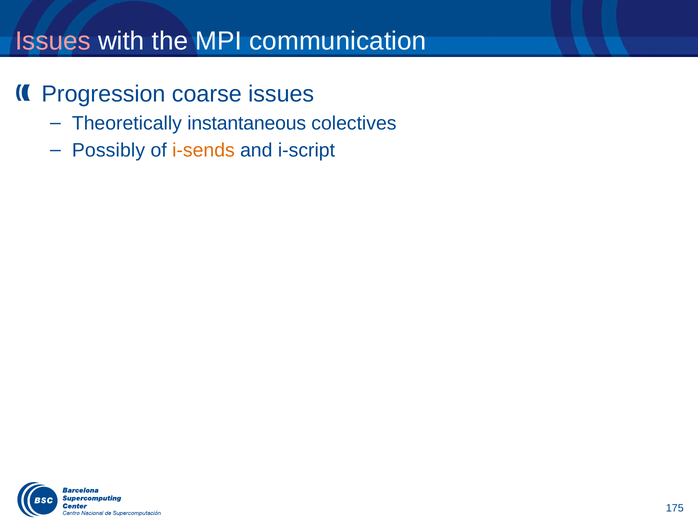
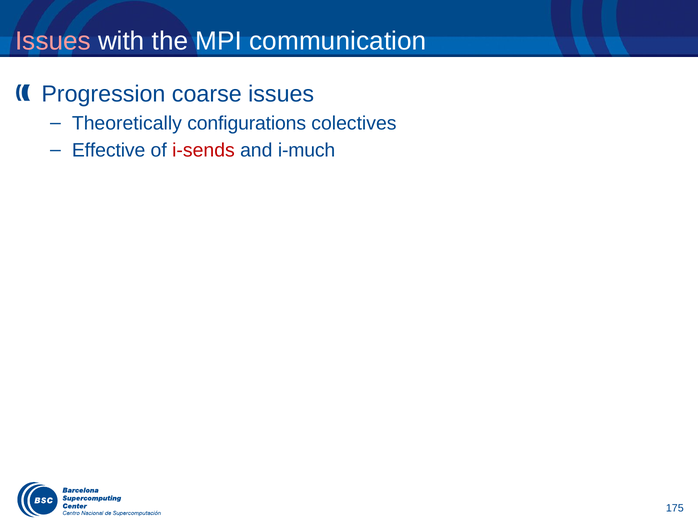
instantaneous: instantaneous -> configurations (247, 123)
Possibly: Possibly -> Effective (109, 150)
i-sends colour: orange -> red (203, 150)
i-script: i-script -> i-much (307, 150)
